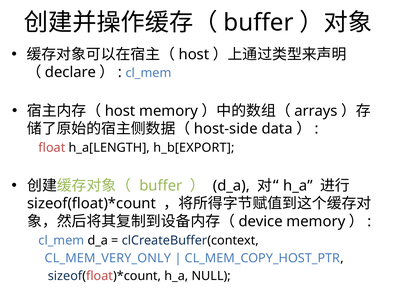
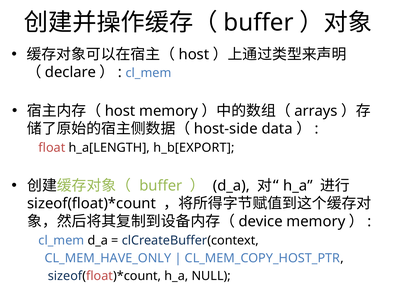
CL_MEM_VERY_ONLY: CL_MEM_VERY_ONLY -> CL_MEM_HAVE_ONLY (108, 258)
